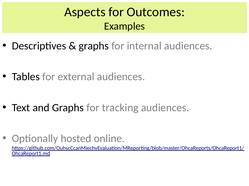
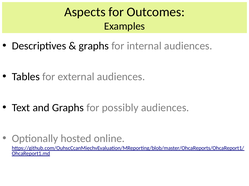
tracking: tracking -> possibly (120, 108)
